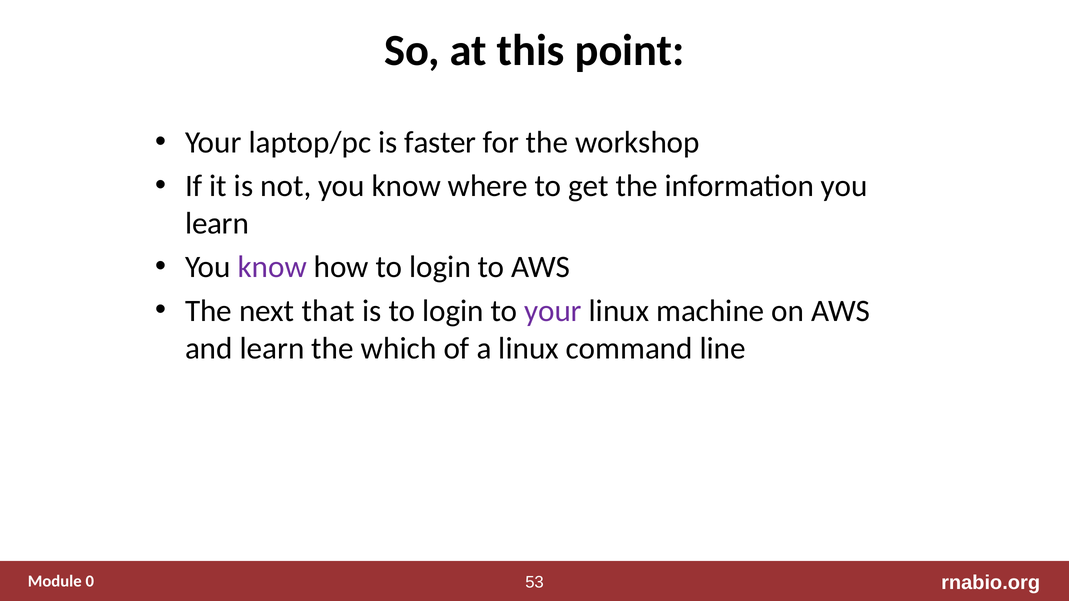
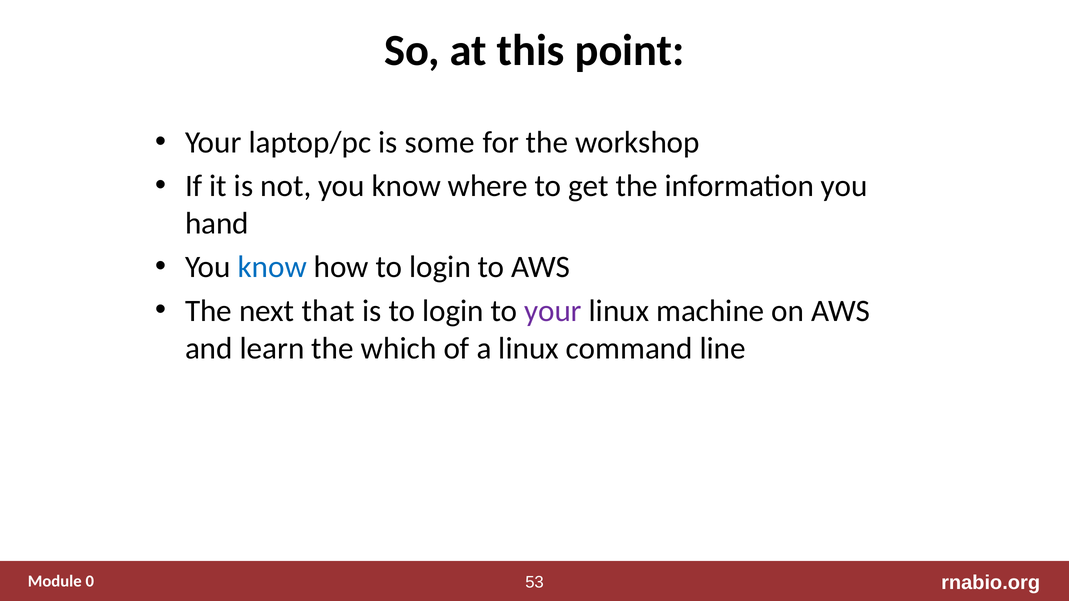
faster: faster -> some (440, 143)
learn: learn -> hand (217, 224)
know colour: purple -> blue (272, 267)
